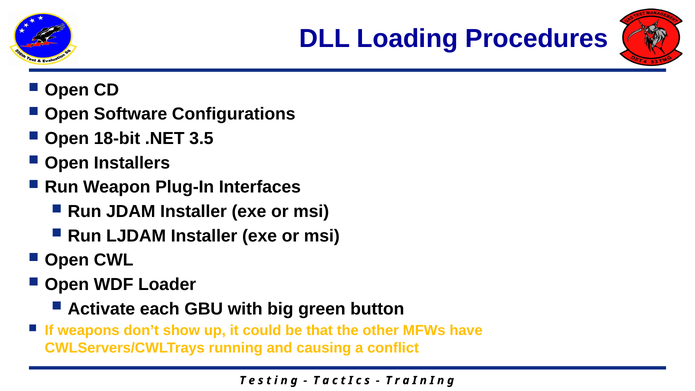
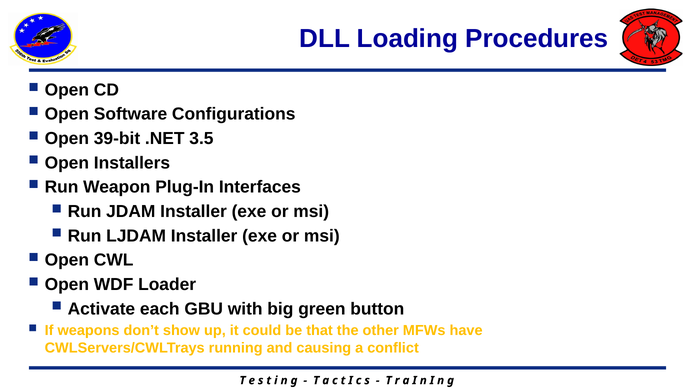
18-bit: 18-bit -> 39-bit (117, 139)
